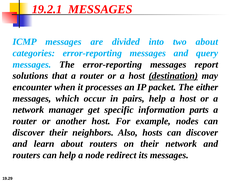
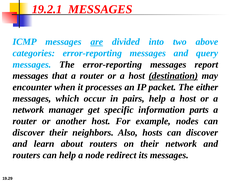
are underline: none -> present (97, 42)
two about: about -> above (207, 42)
solutions: solutions -> messages (30, 76)
